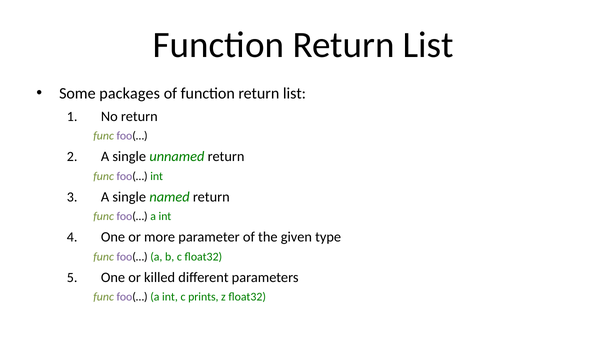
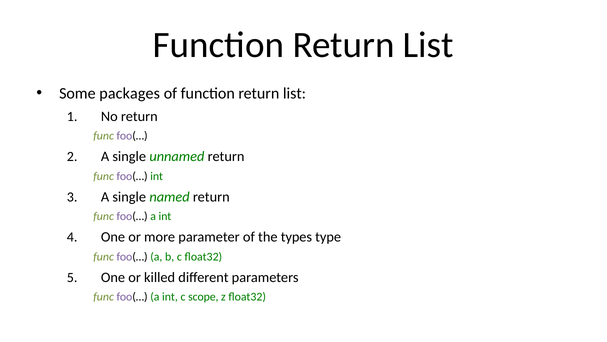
given: given -> types (296, 237)
prints: prints -> scope (203, 296)
